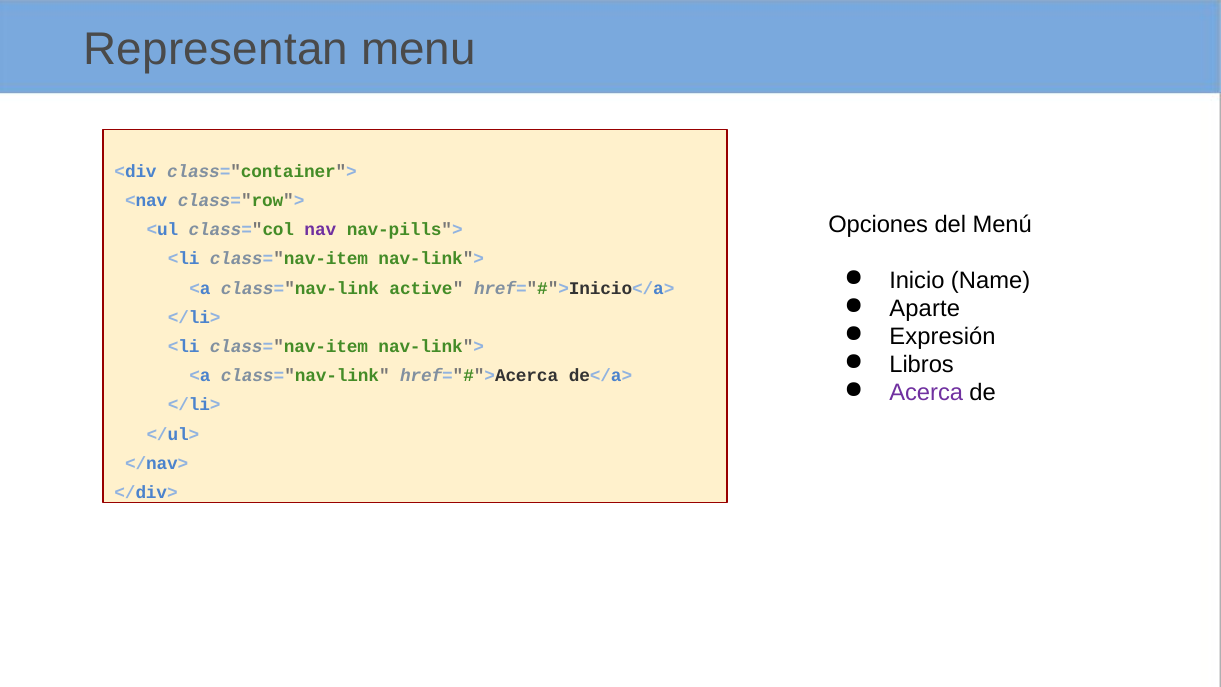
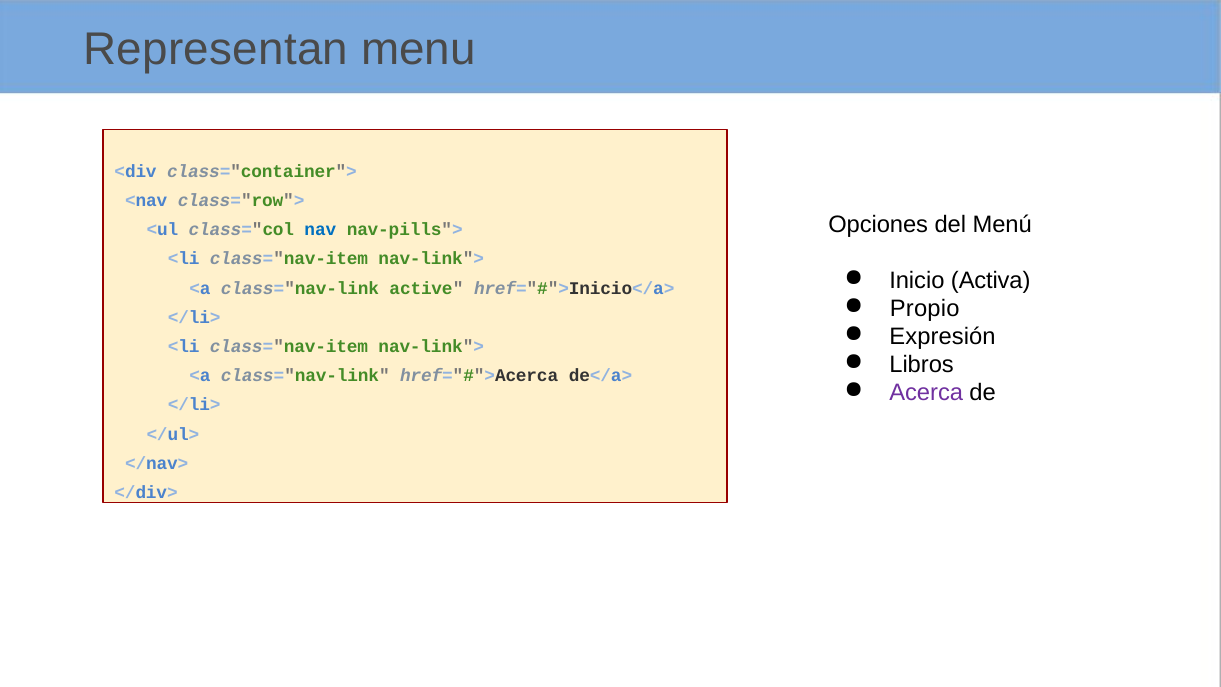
nav colour: purple -> blue (320, 230)
Name: Name -> Activa (991, 280)
Aparte: Aparte -> Propio (925, 308)
